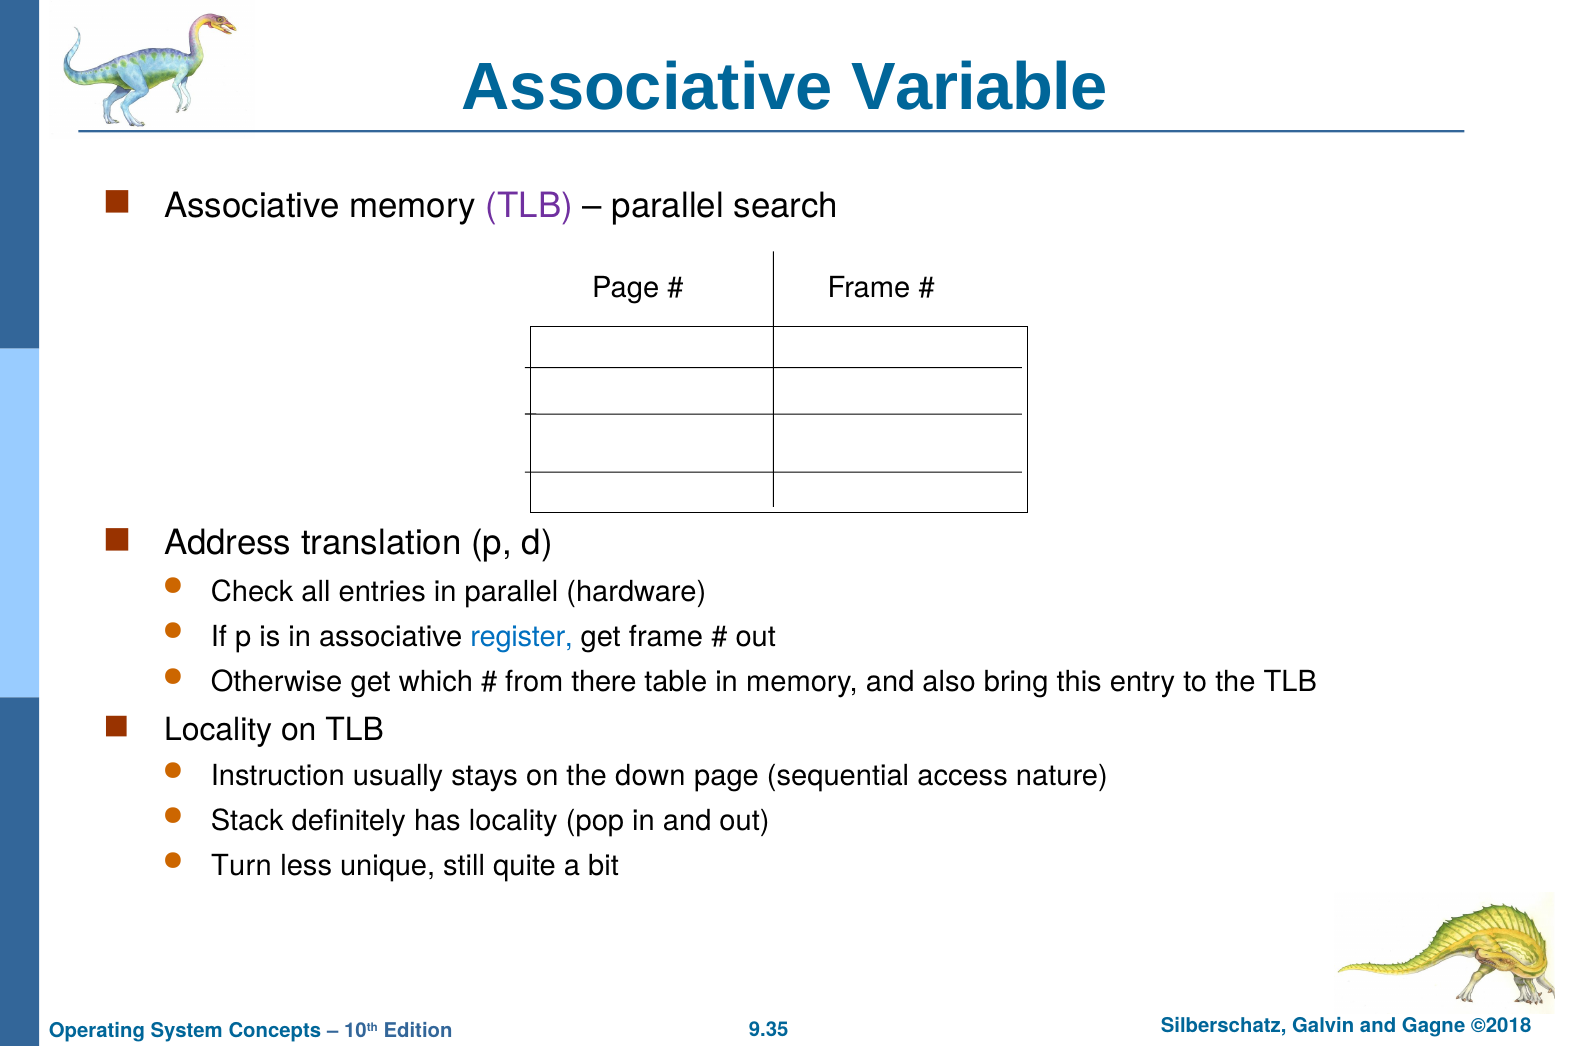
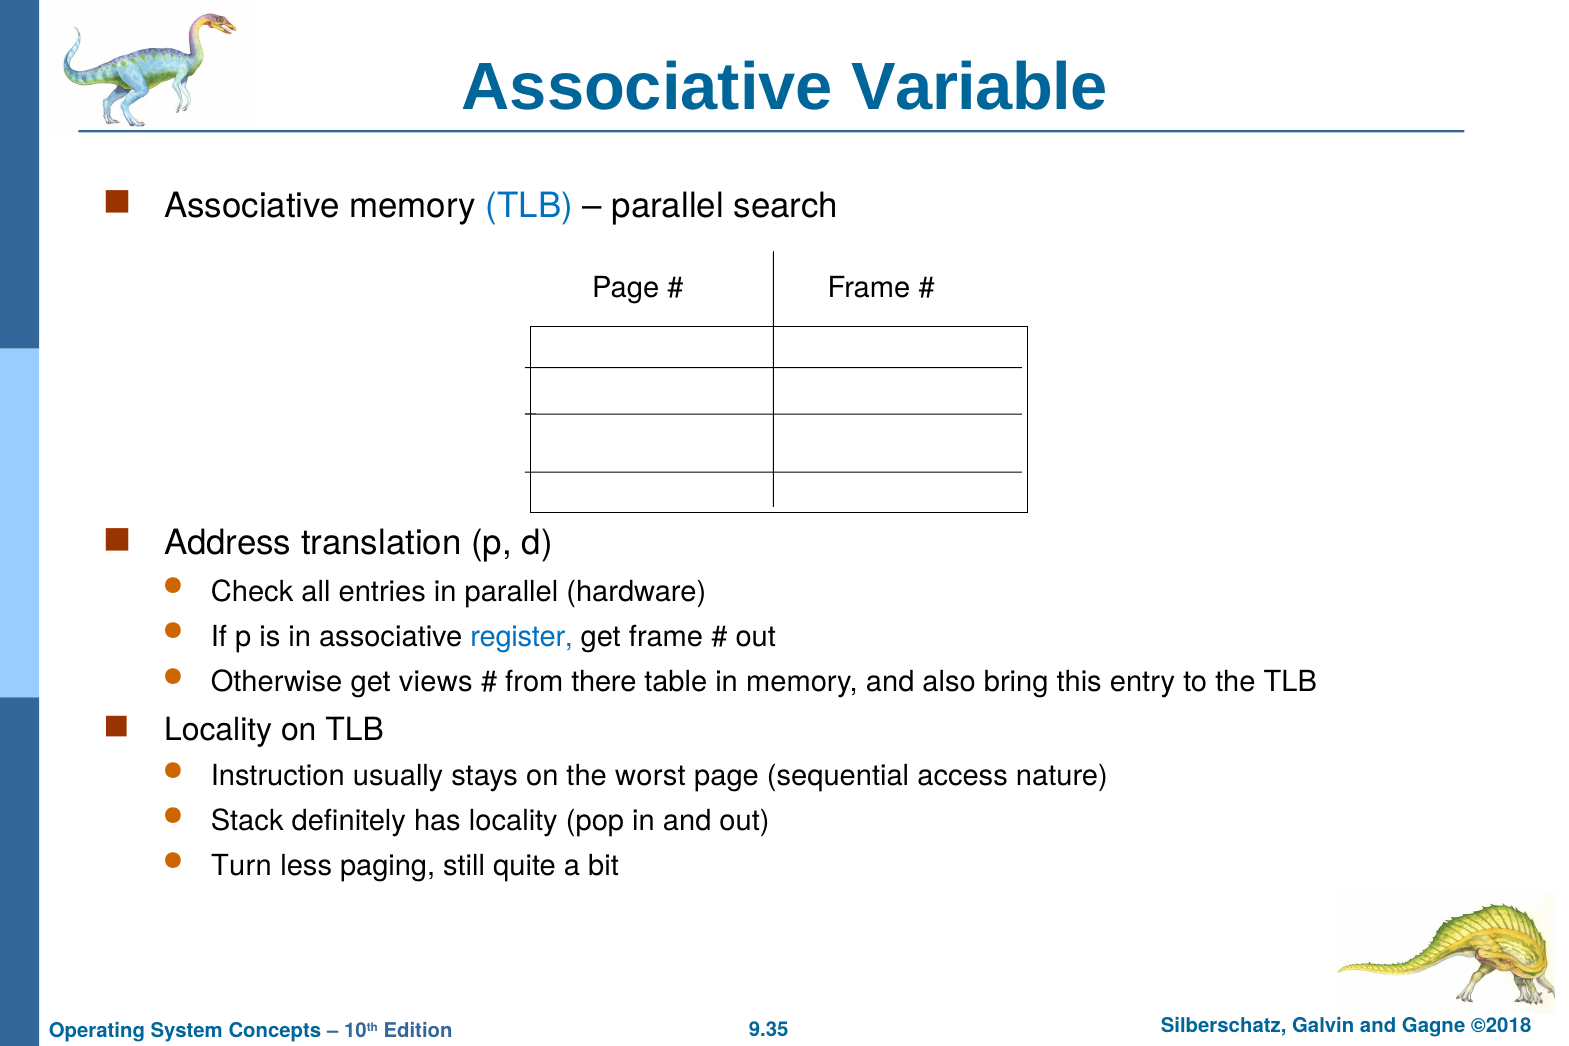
TLB colour: purple -> blue (529, 206)
which: which -> views (436, 682)
down: down -> worst (650, 776)
unique: unique -> paging (388, 866)
